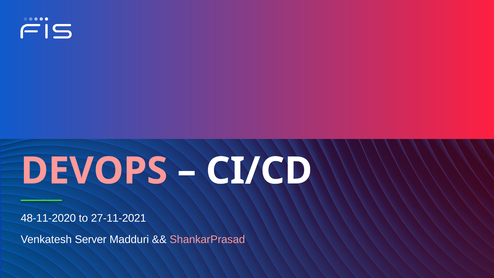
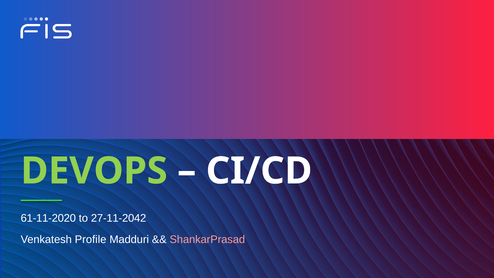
DEVOPS colour: pink -> light green (94, 171)
48-11-2020: 48-11-2020 -> 61-11-2020 (48, 218)
27-11-2021: 27-11-2021 -> 27-11-2042 (119, 218)
Server: Server -> Profile (91, 240)
